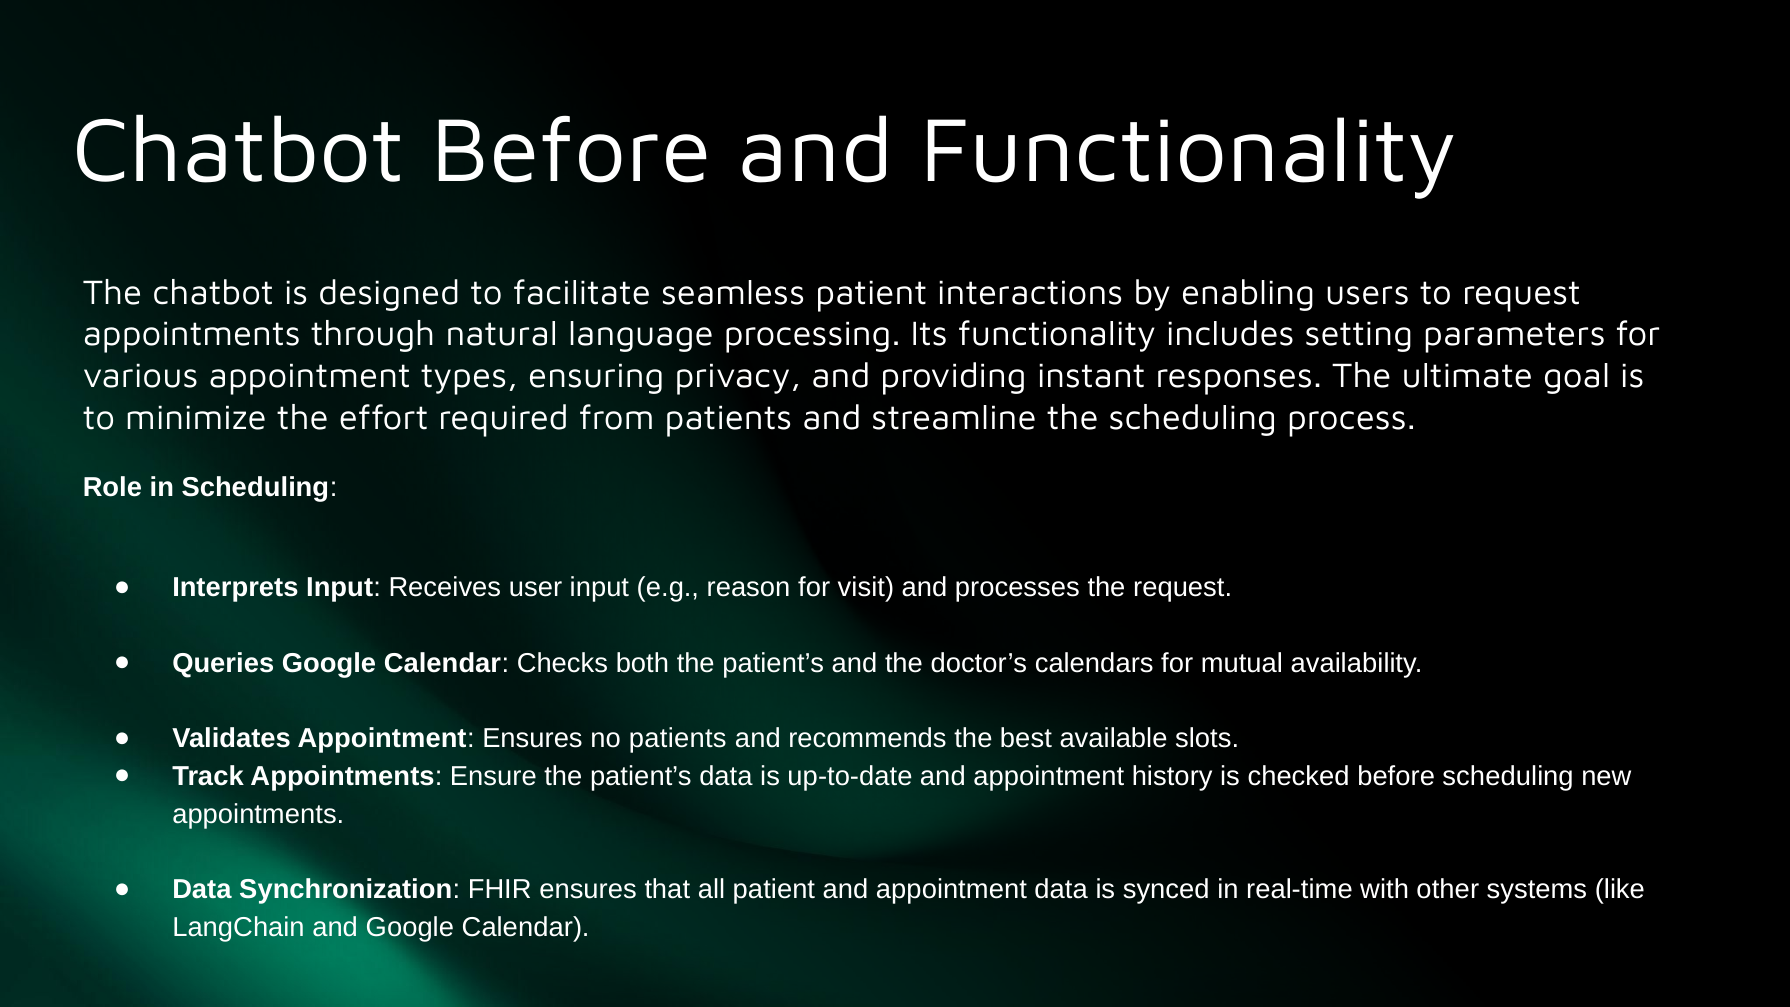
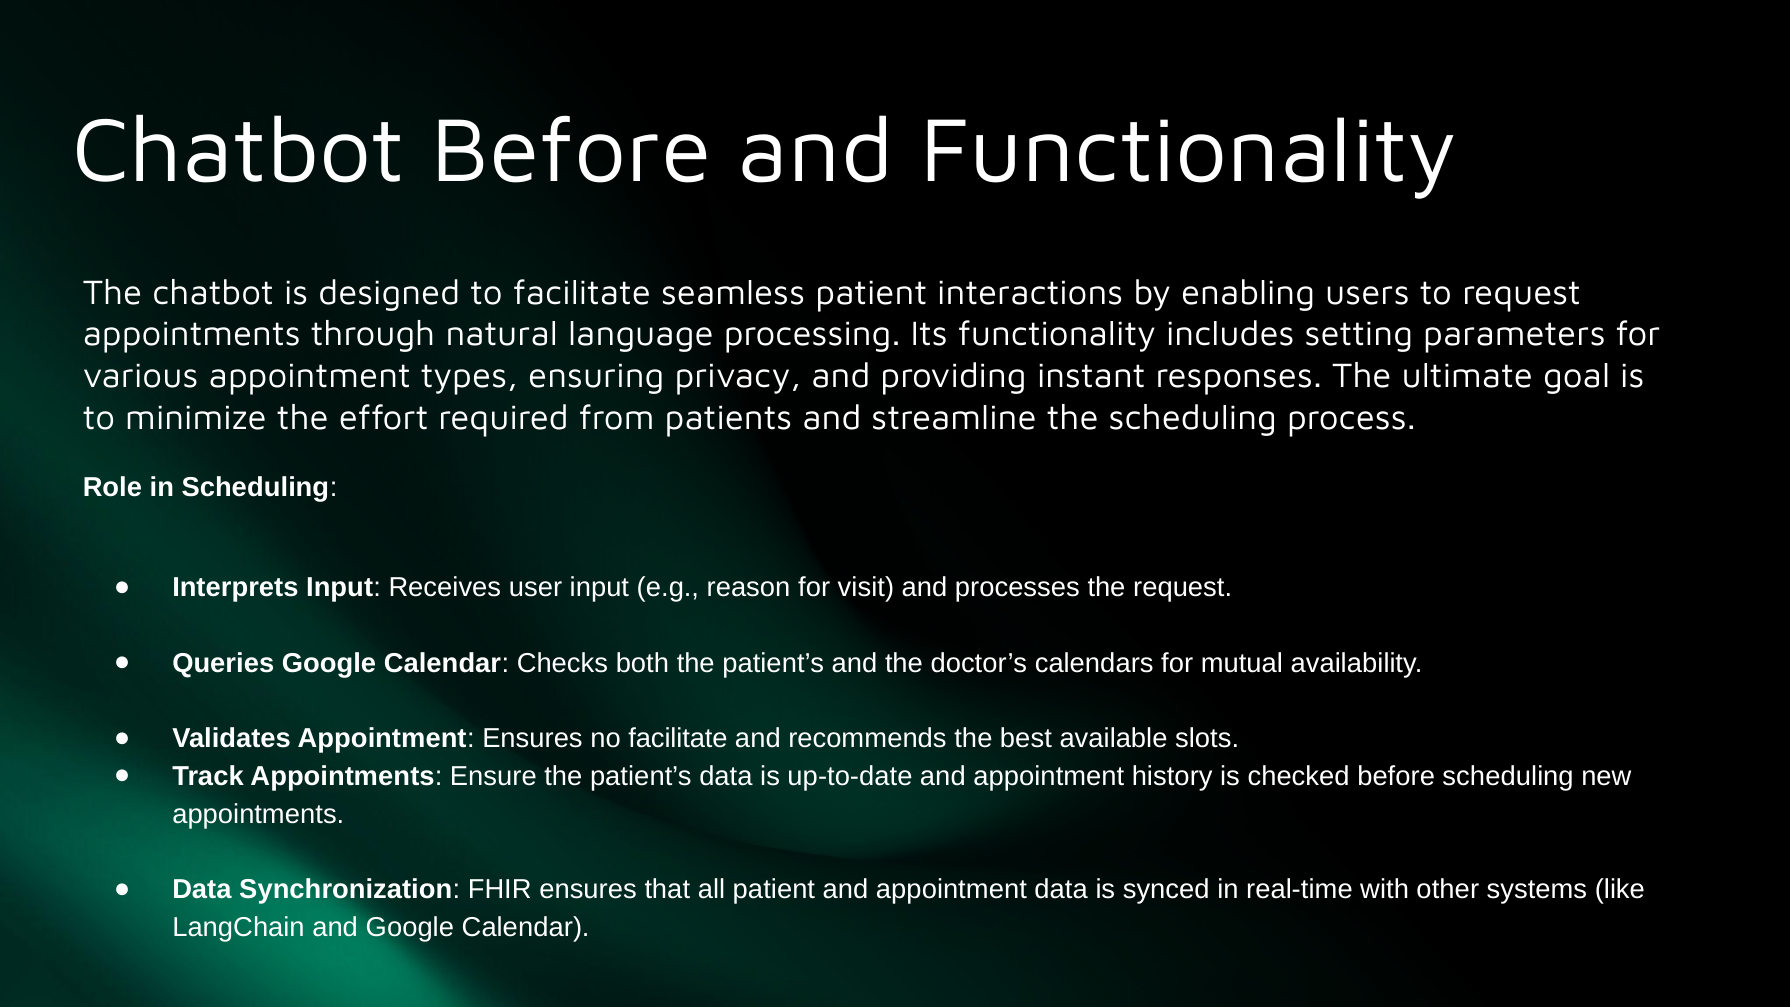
no patients: patients -> facilitate (678, 739)
